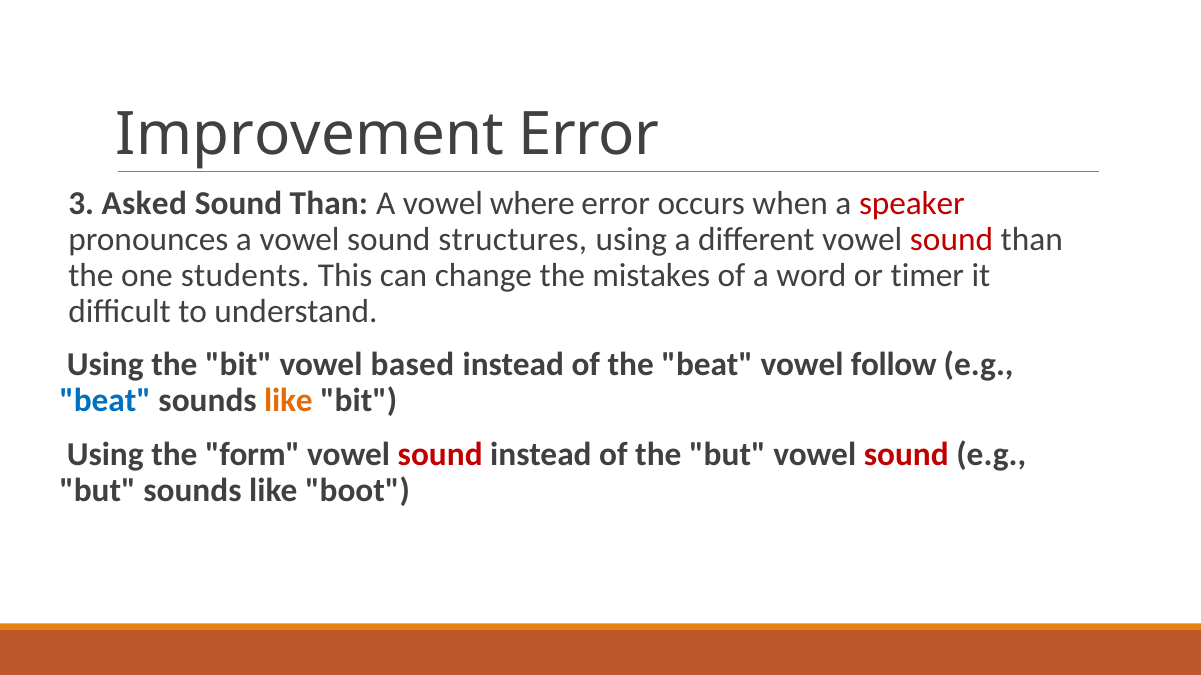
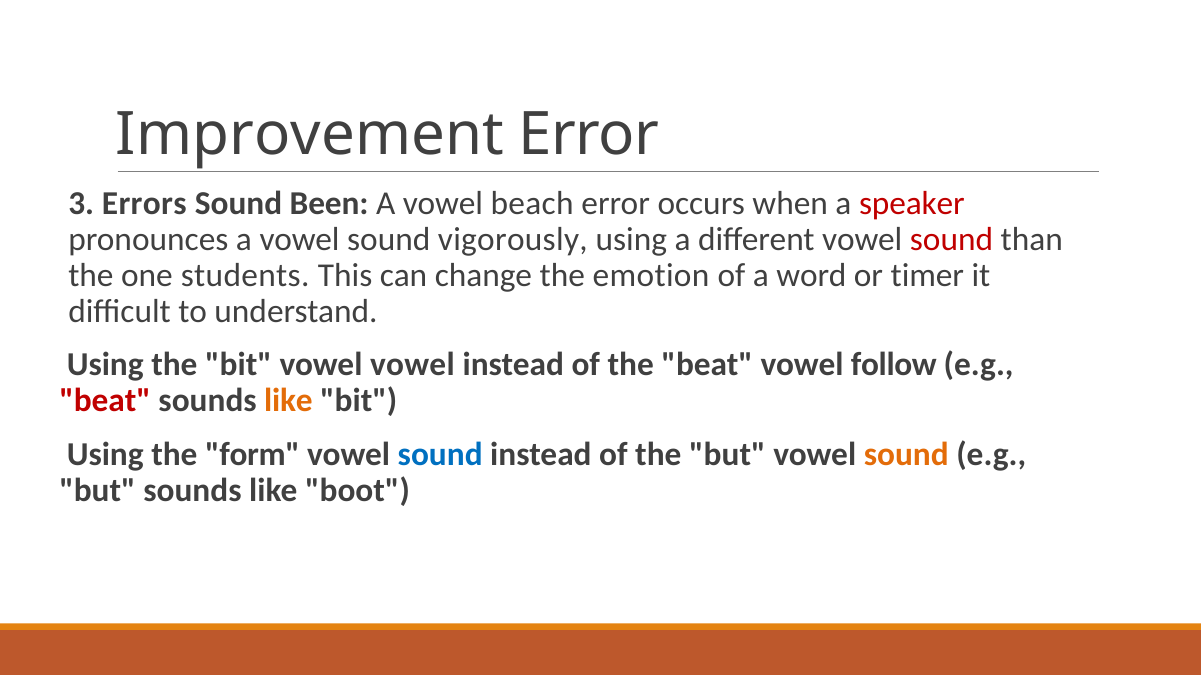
Asked: Asked -> Errors (144, 203)
Than: Than -> Been (329, 203)
where: where -> beach (532, 203)
structures: structures -> vigorously (513, 239)
mistakes: mistakes -> emotion (651, 275)
vowel based: based -> vowel (412, 365)
beat colour: blue -> red (105, 401)
sound colour: red -> blue (440, 455)
sound colour: red -> orange (906, 455)
